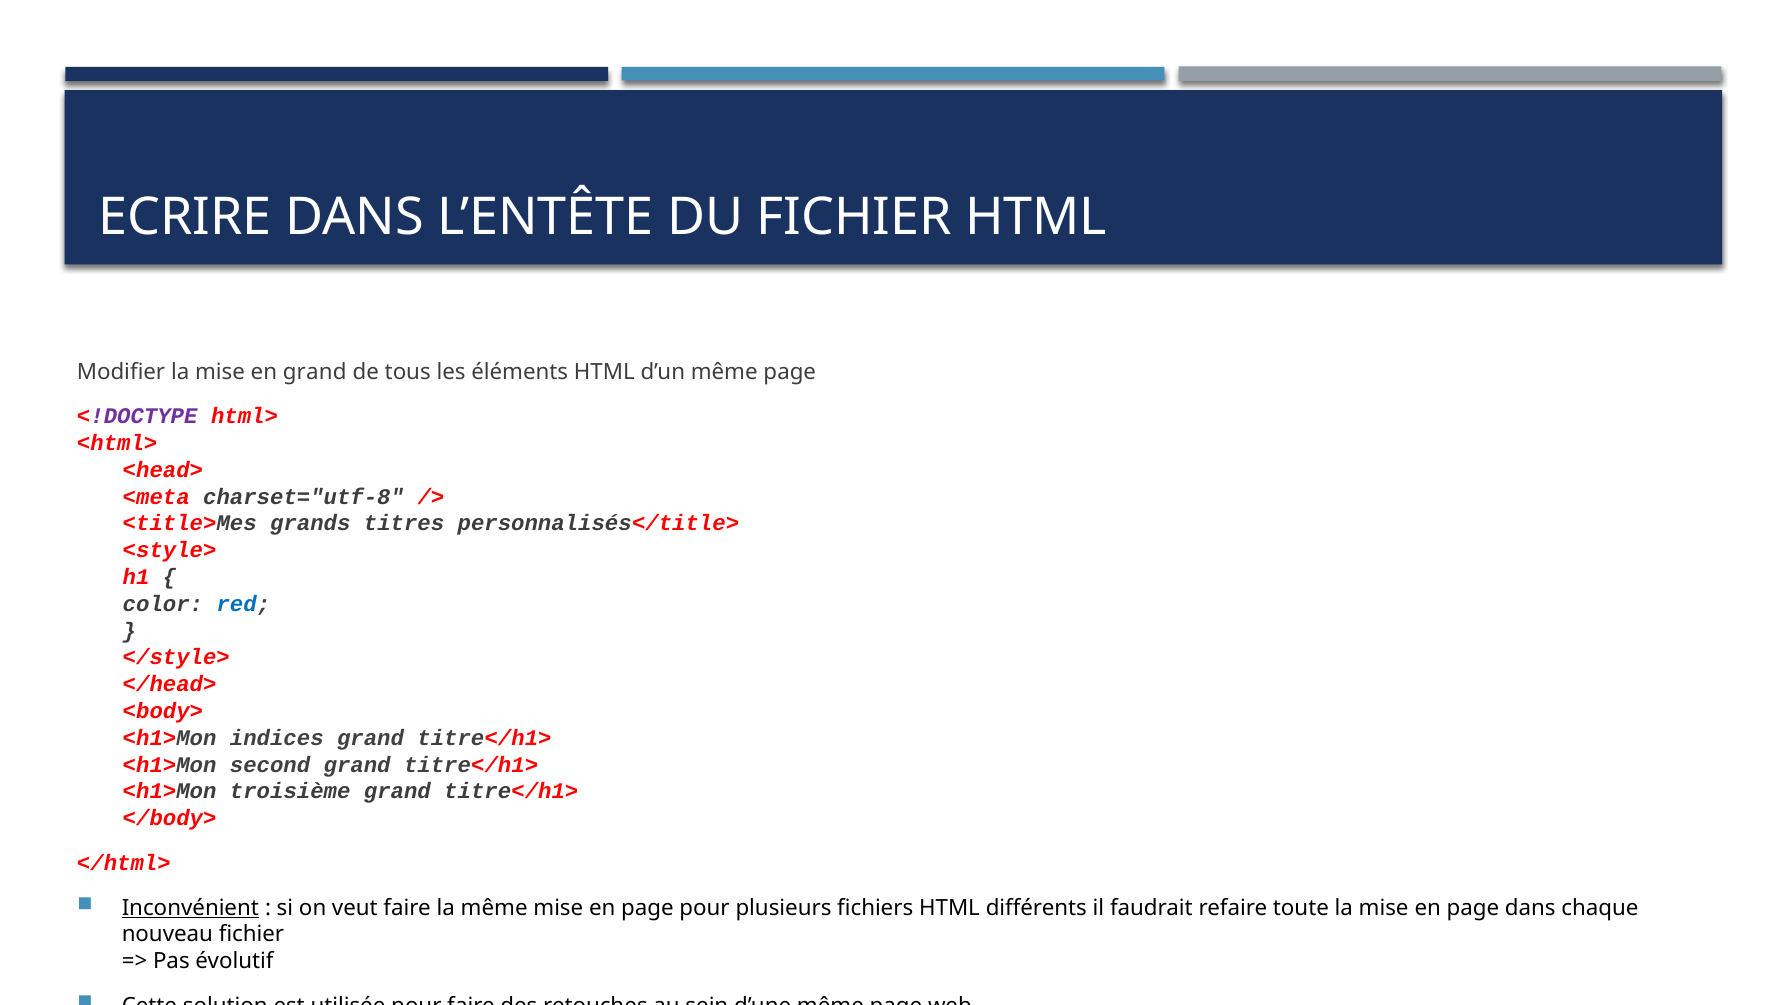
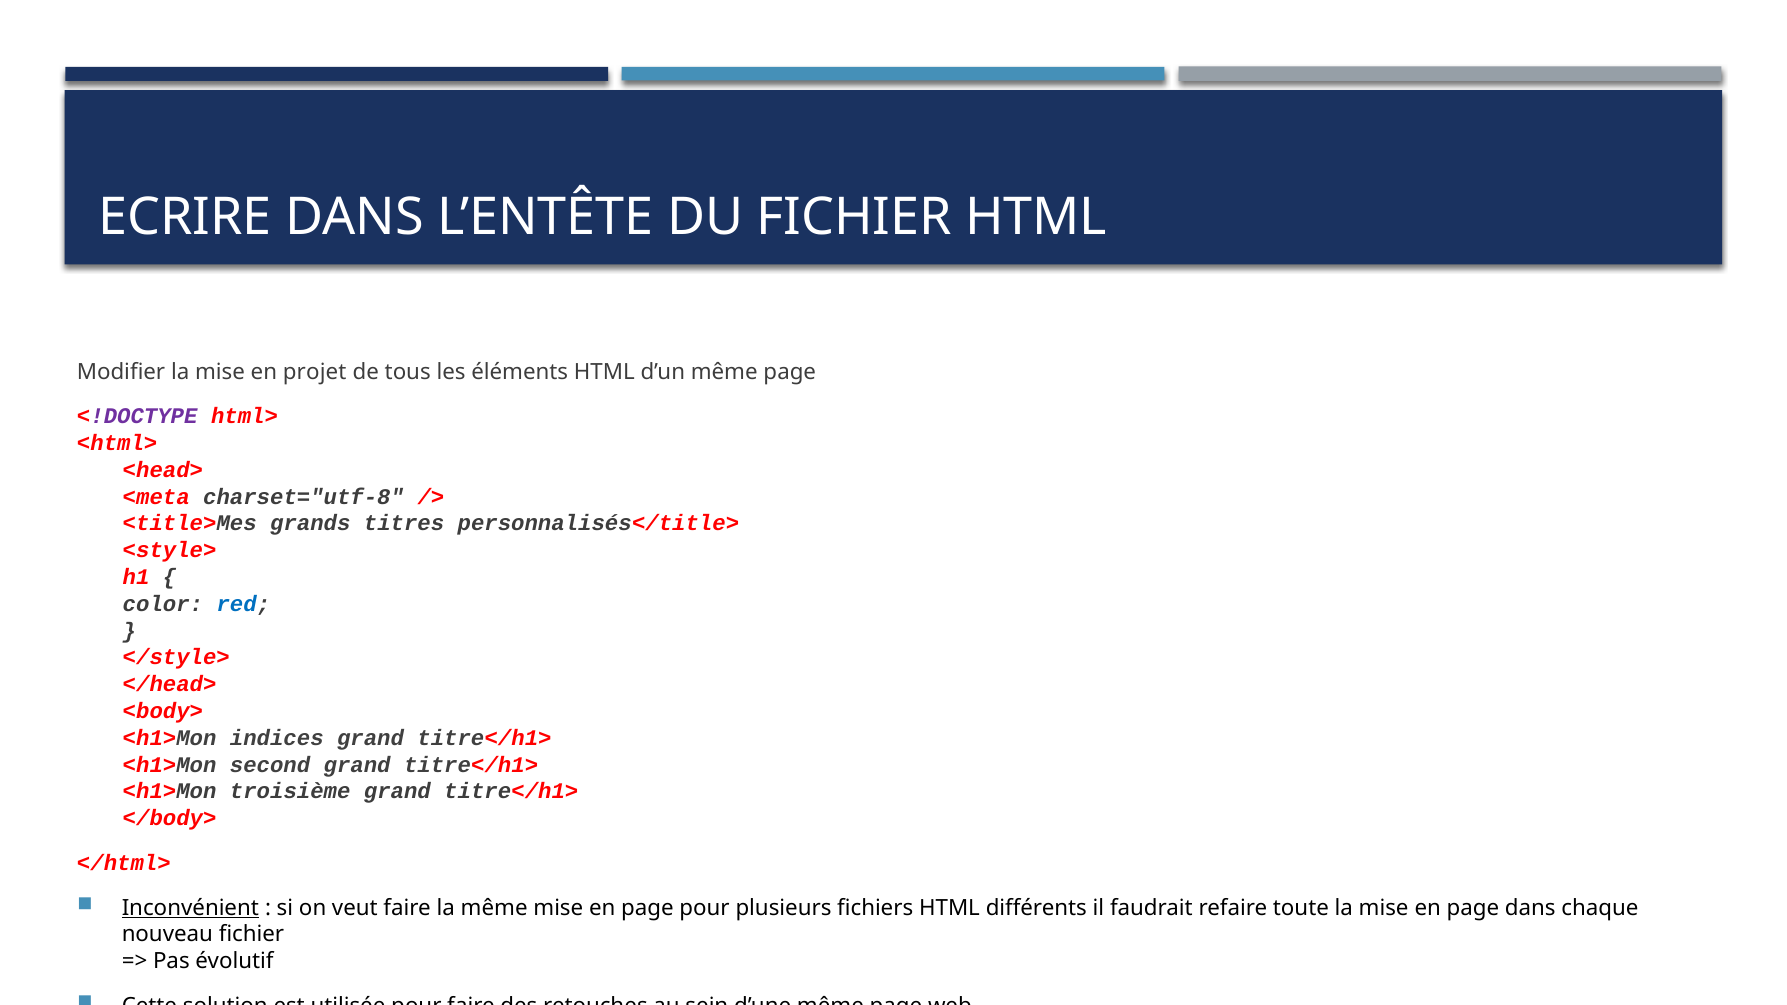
en grand: grand -> projet (315, 372)
